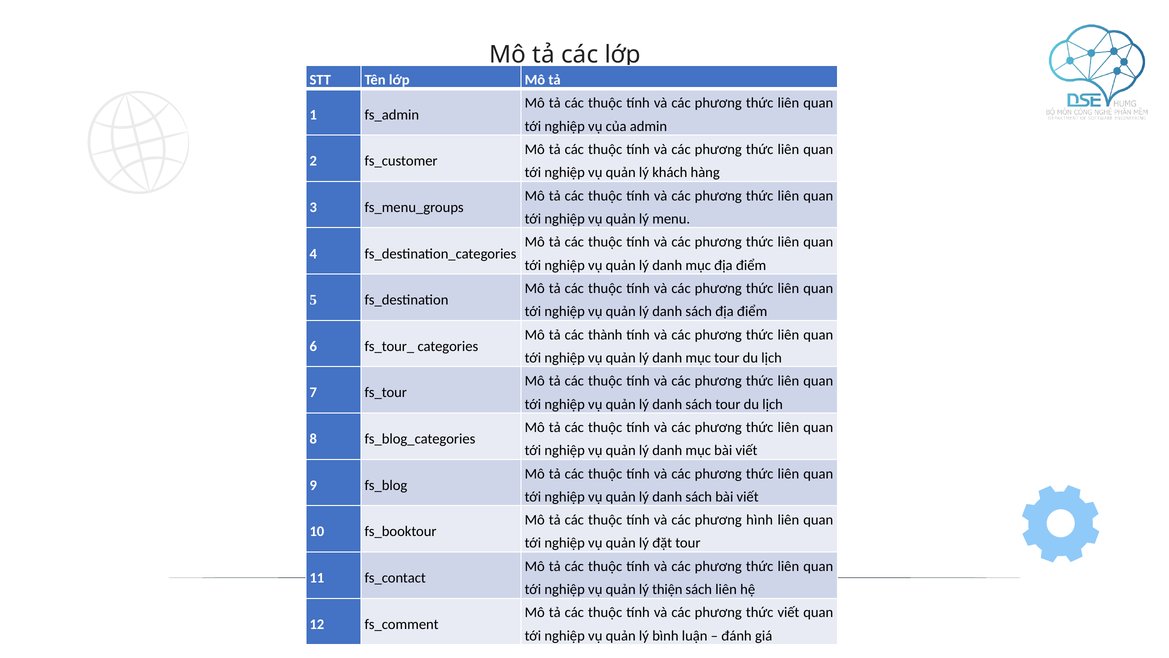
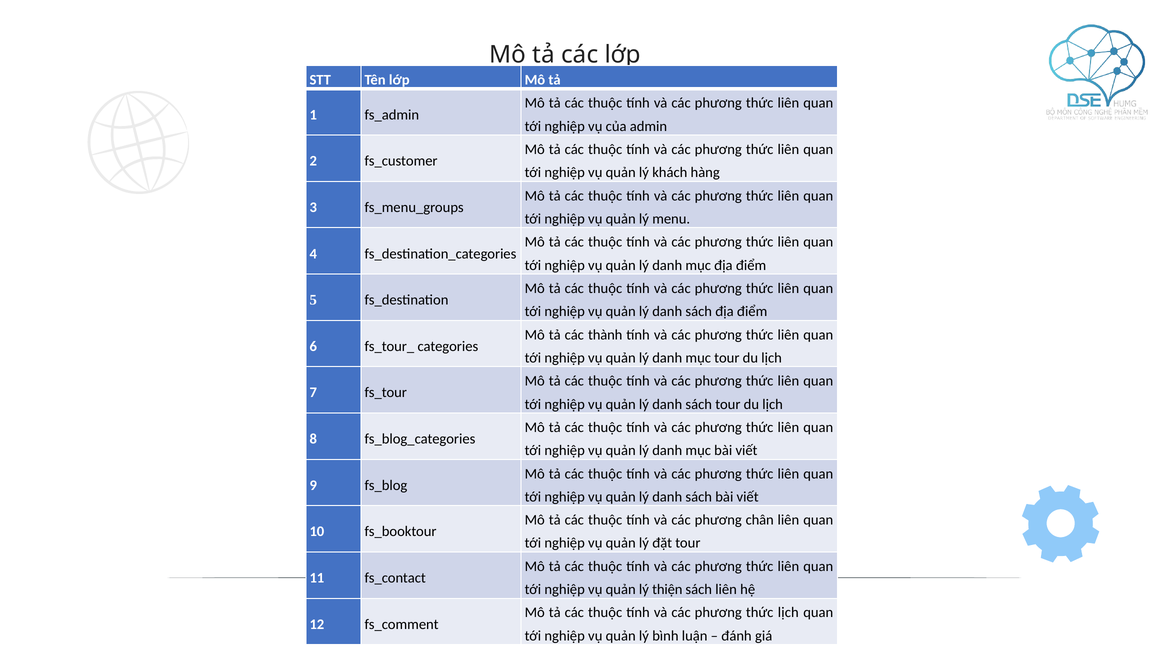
hình: hình -> chân (760, 520)
thức viết: viết -> lịch (788, 612)
